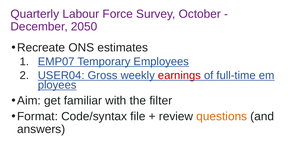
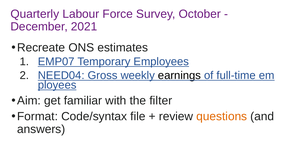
2050: 2050 -> 2021 (84, 27)
USER04: USER04 -> NEED04 (61, 75)
earnings colour: red -> black (179, 75)
